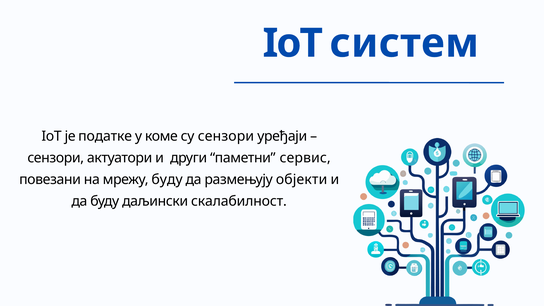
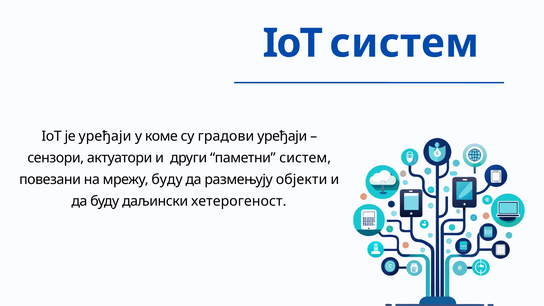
је податке: податке -> уређаји (105, 136)
су сензори: сензори -> градови (226, 136)
паметни сервис: сервис -> систем (305, 158)
скалабилност: скалабилност -> хетерогеност (239, 201)
